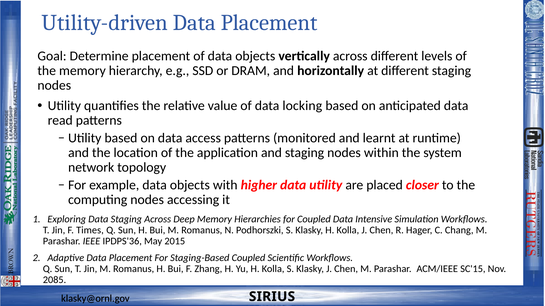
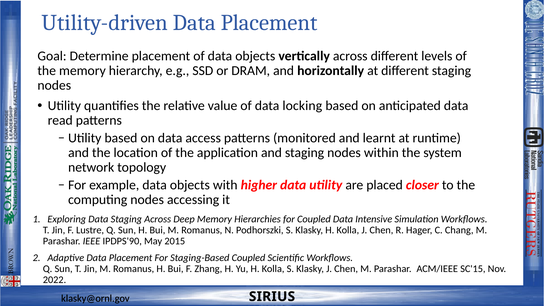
Times: Times -> Lustre (90, 231)
IPDPS'36: IPDPS'36 -> IPDPS'90 (122, 242)
2085: 2085 -> 2022 (55, 280)
